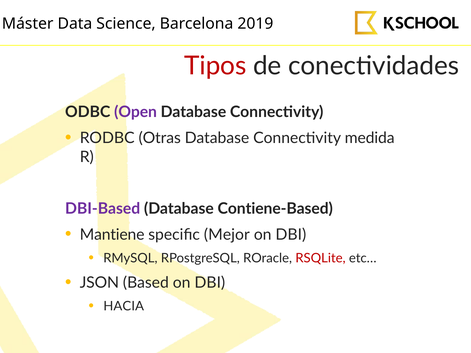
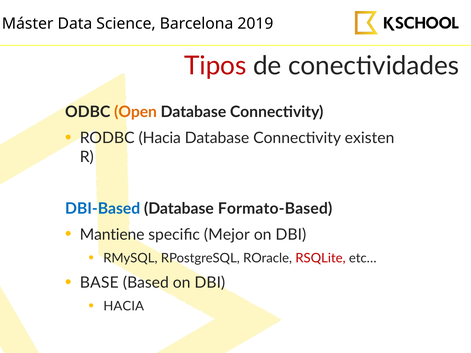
Open colour: purple -> orange (136, 112)
RODBC Otras: Otras -> Hacia (160, 138)
medida: medida -> existen (370, 138)
DBI-Based colour: purple -> blue (103, 209)
Contiene-Based: Contiene-Based -> Formato-Based (275, 209)
JSON: JSON -> BASE (99, 283)
